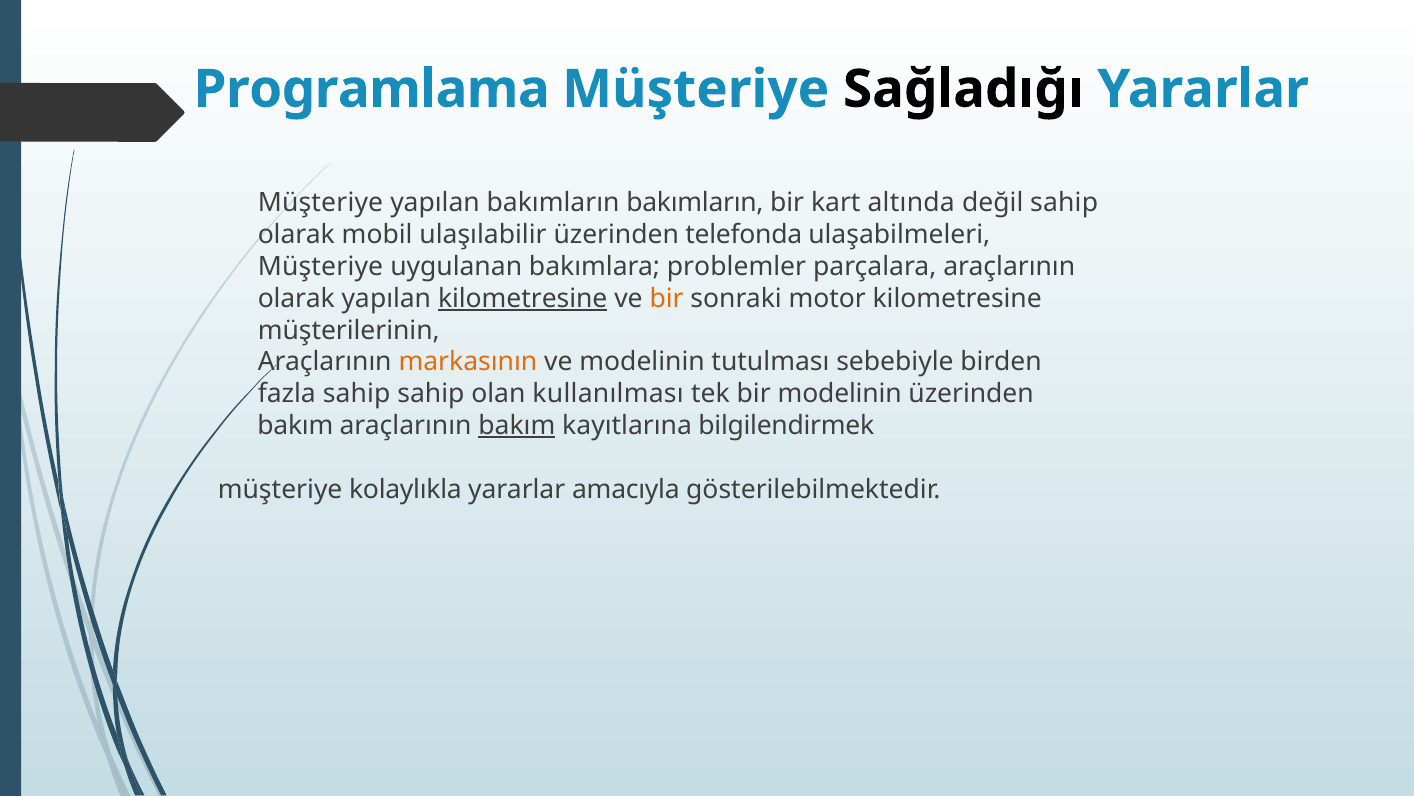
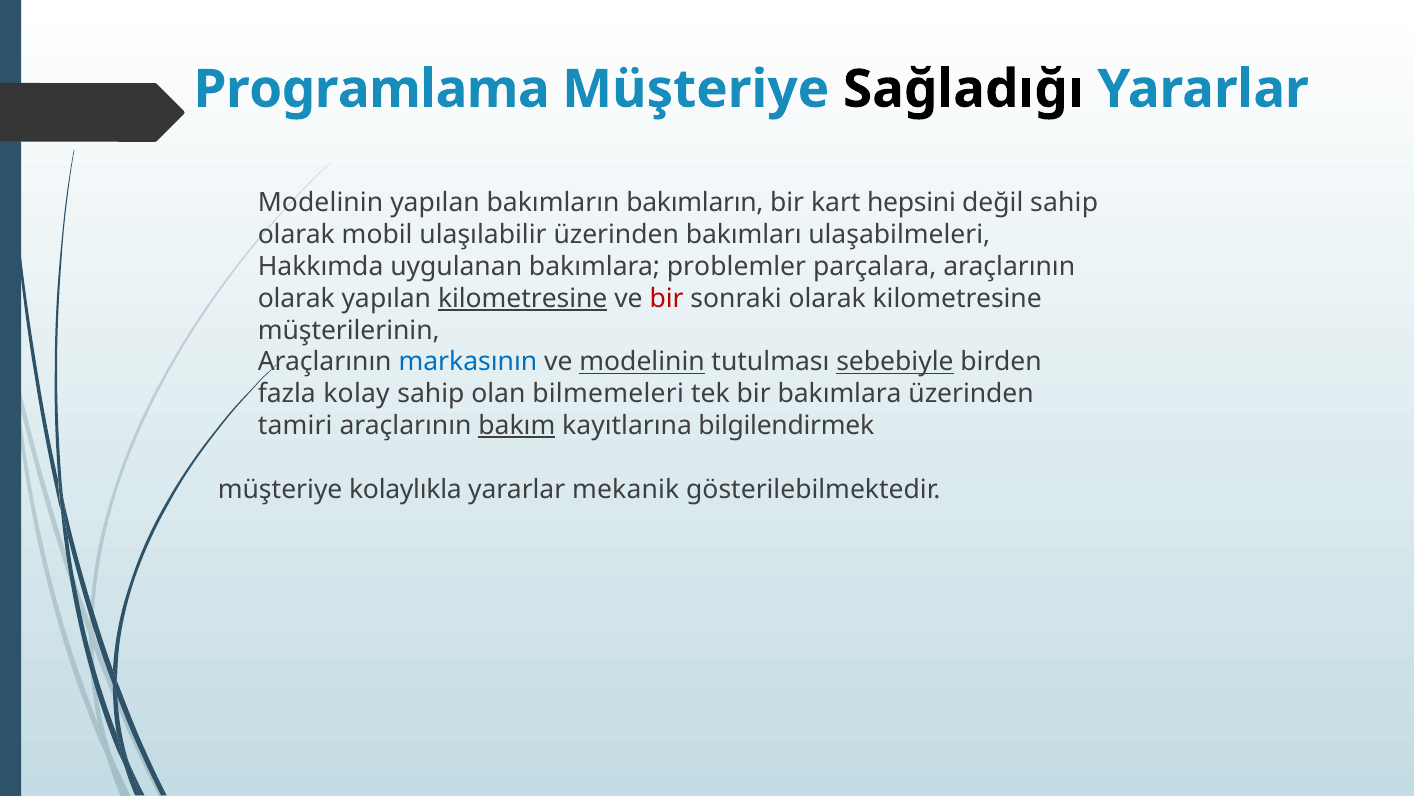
Müşteriye: Müşteriye -> Modelinin (321, 203)
altında: altında -> hepsini (911, 203)
telefonda: telefonda -> bakımları (744, 235)
Müşteriye: Müşteriye -> Hakkımda (321, 266)
bir colour: orange -> red (667, 298)
sonraki motor: motor -> olarak (827, 298)
markasının colour: orange -> blue (468, 362)
modelinin underline: none -> present (642, 362)
sebebiyle underline: none -> present (895, 362)
fazla sahip: sahip -> kolay (357, 394)
kullanılması: kullanılması -> bilmemeleri (608, 394)
bir modelinin: modelinin -> bakımlara (840, 394)
bakım: bakım -> tamiri (295, 425)
amacıyla: amacıyla -> mekanik (626, 489)
